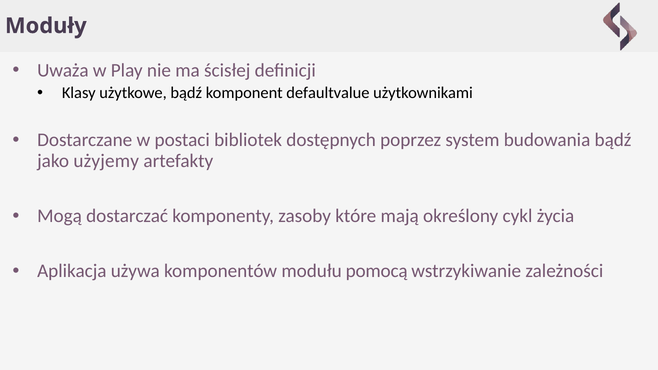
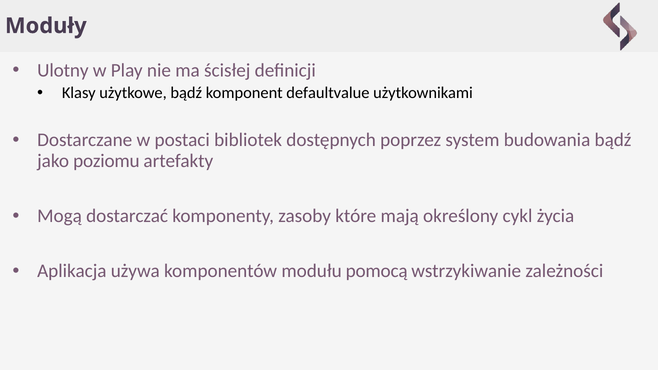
Uważa: Uważa -> Ulotny (63, 70)
użyjemy: użyjemy -> poziomu (106, 161)
